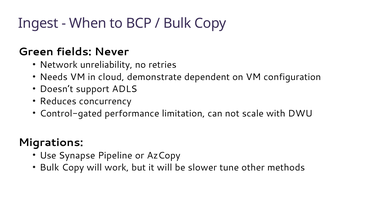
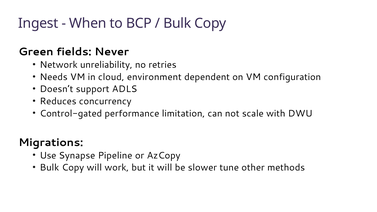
demonstrate: demonstrate -> environment (154, 77)
